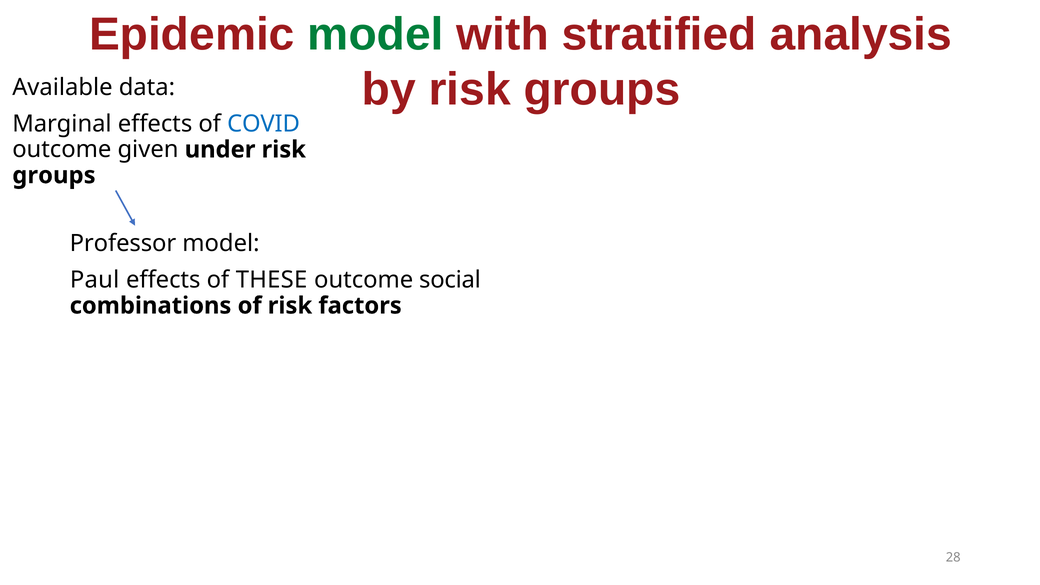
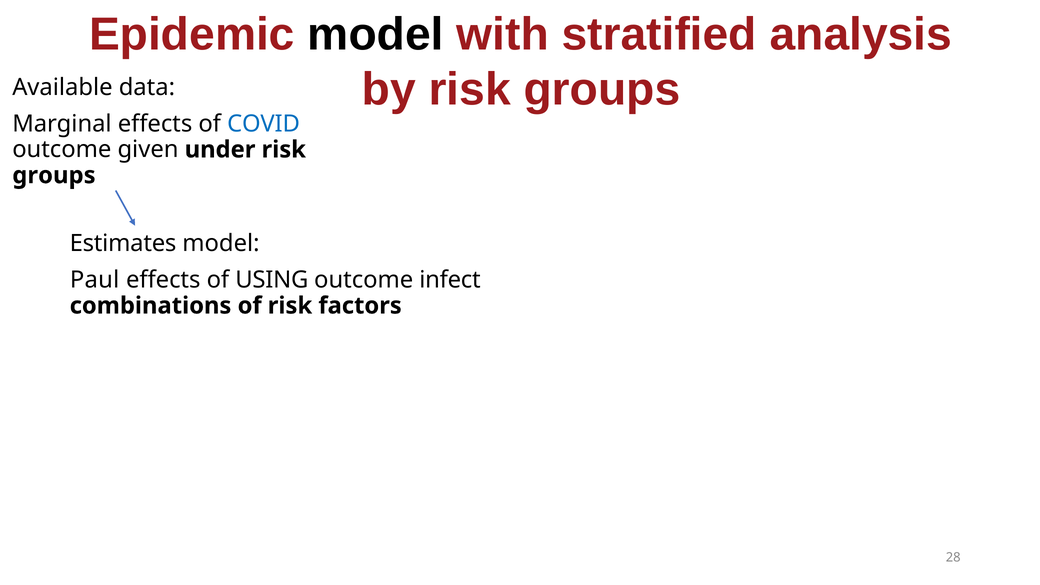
model colour: green -> black (376, 34)
Professor: Professor -> Estimates (123, 243)
THESE: THESE -> USING (272, 280)
social: social -> infect (450, 280)
